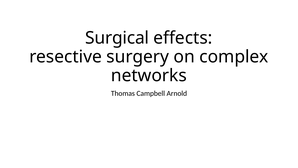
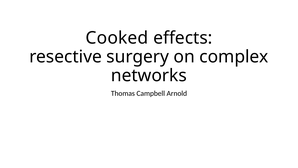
Surgical: Surgical -> Cooked (117, 38)
